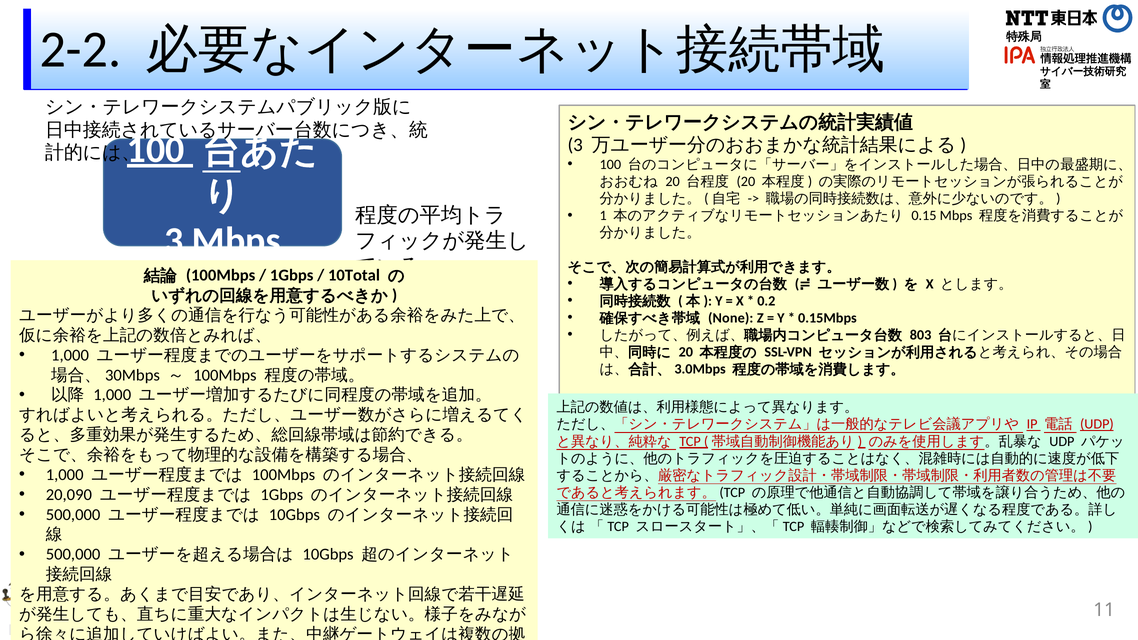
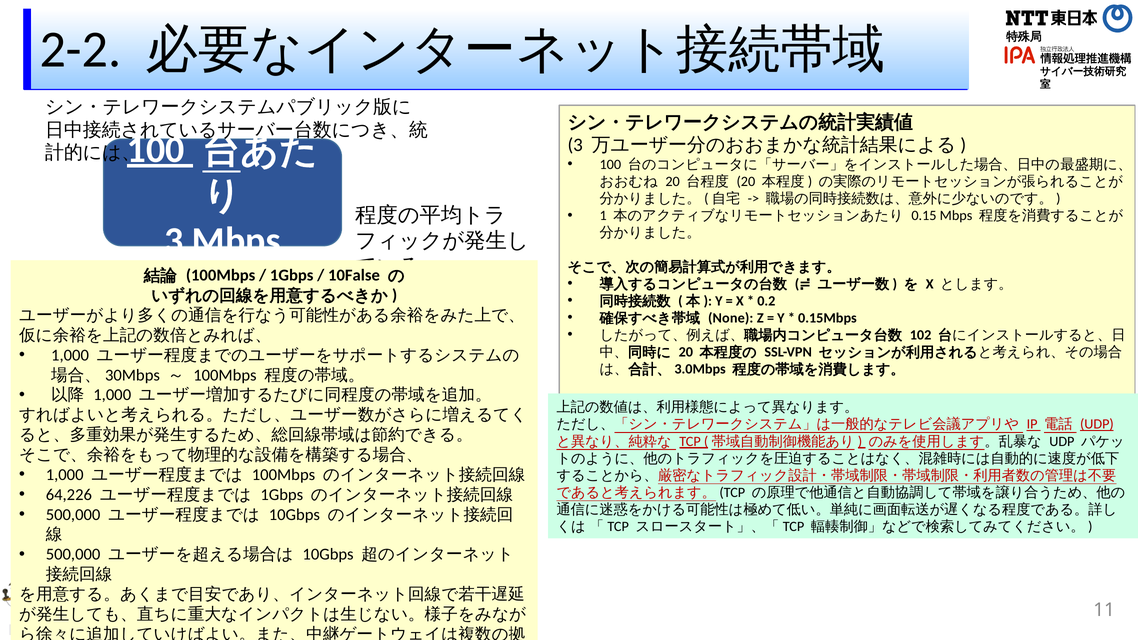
10Total: 10Total -> 10False (354, 276)
803: 803 -> 102 (921, 335)
20,090: 20,090 -> 64,226 (69, 495)
